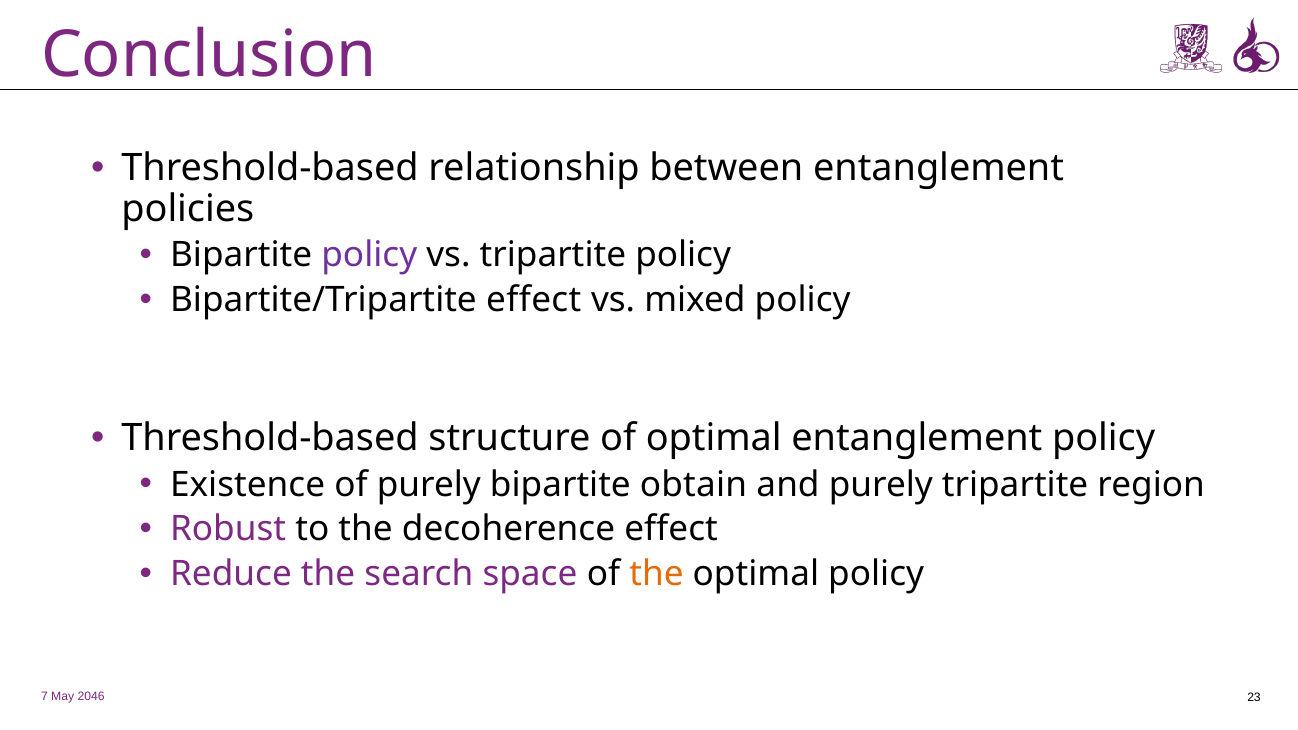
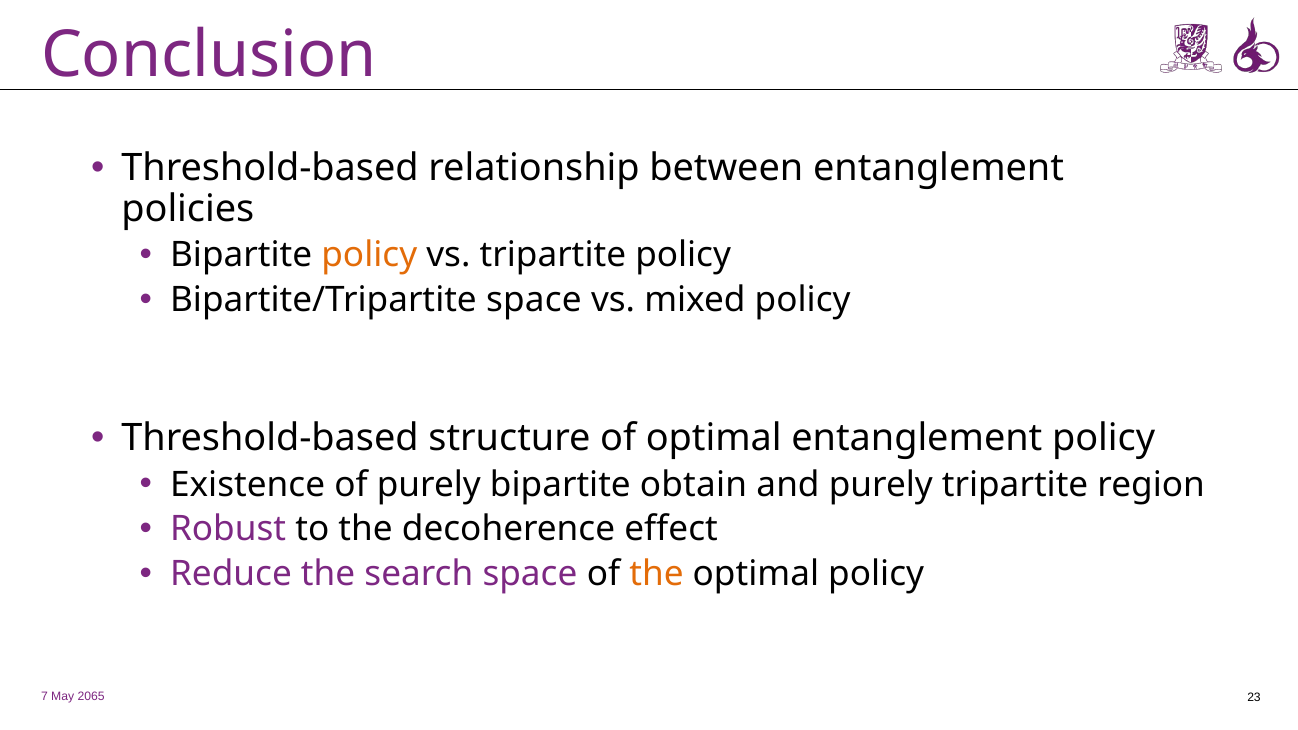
policy colour: purple -> orange (369, 255)
Bipartite/Tripartite effect: effect -> space (534, 300)
2046: 2046 -> 2065 (91, 697)
